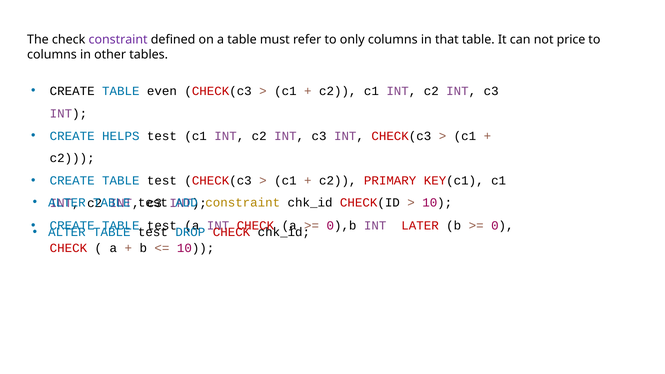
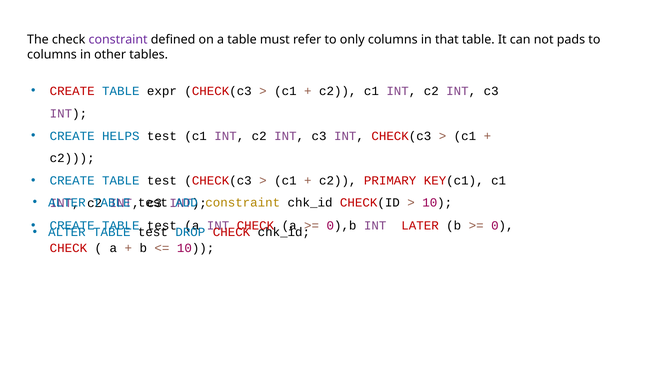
price: price -> pads (571, 39)
CREATE colour: black -> red (72, 91)
even: even -> expr (162, 91)
